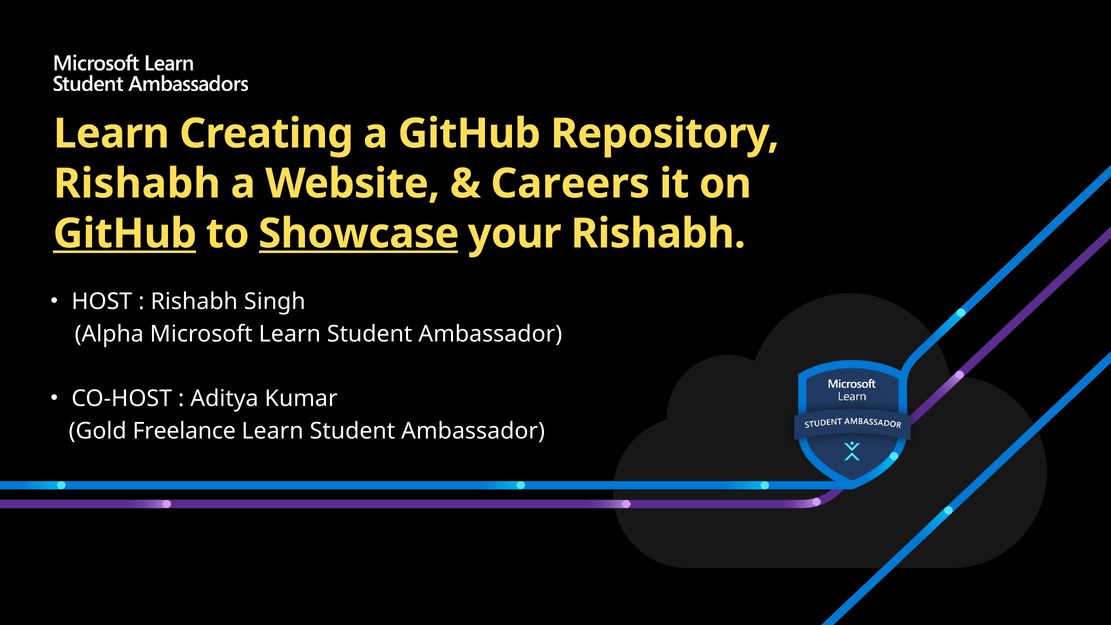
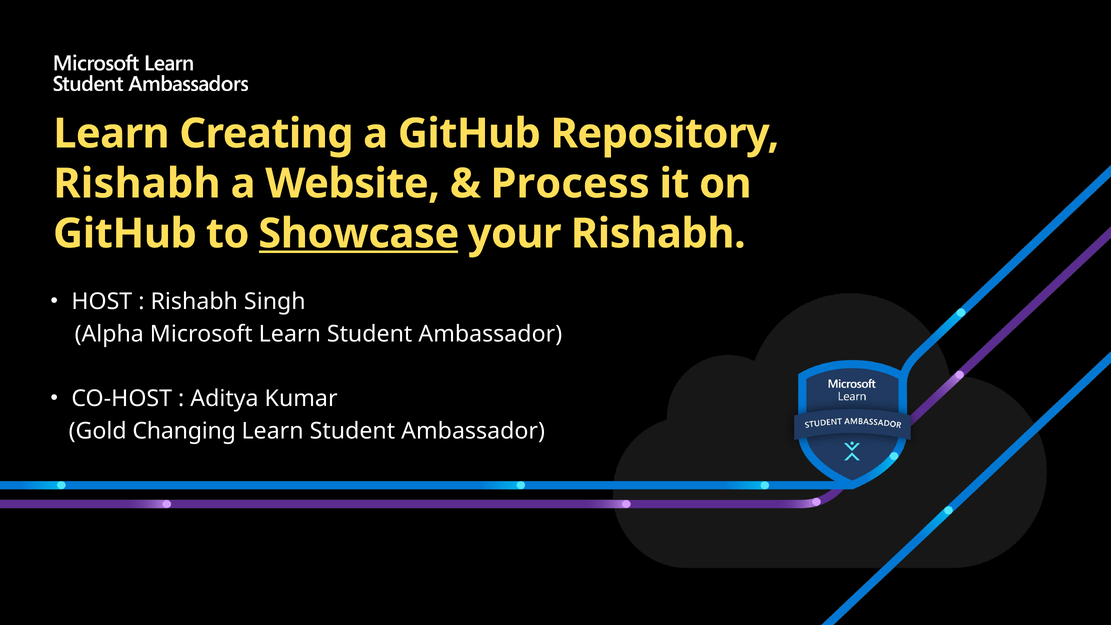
Careers: Careers -> Process (570, 184)
GitHub underline: present -> none (125, 234)
Freelance: Freelance -> Changing (184, 431)
